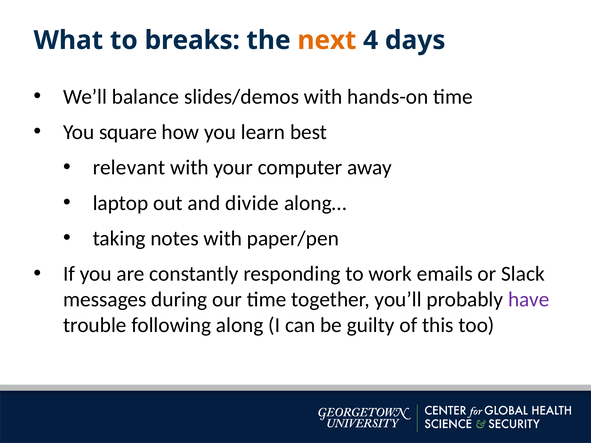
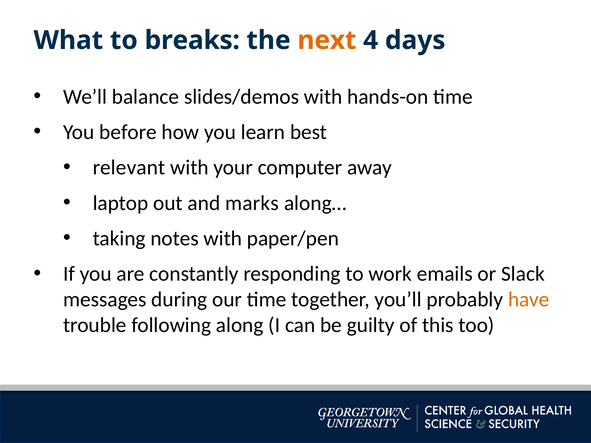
square: square -> before (128, 132)
divide: divide -> marks (252, 203)
have colour: purple -> orange (529, 300)
